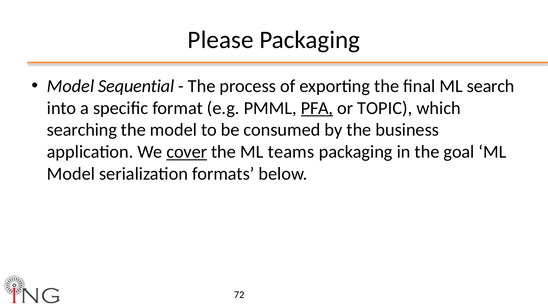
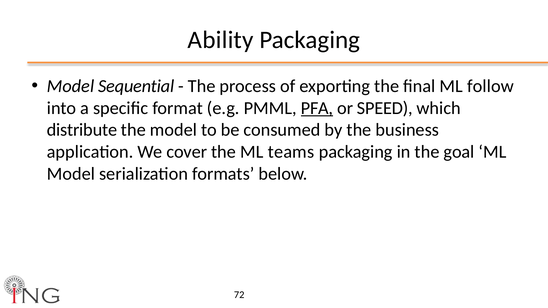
Please: Please -> Ability (221, 40)
search: search -> follow (491, 86)
TOPIC: TOPIC -> SPEED (385, 108)
searching: searching -> distribute (82, 130)
cover underline: present -> none (187, 152)
